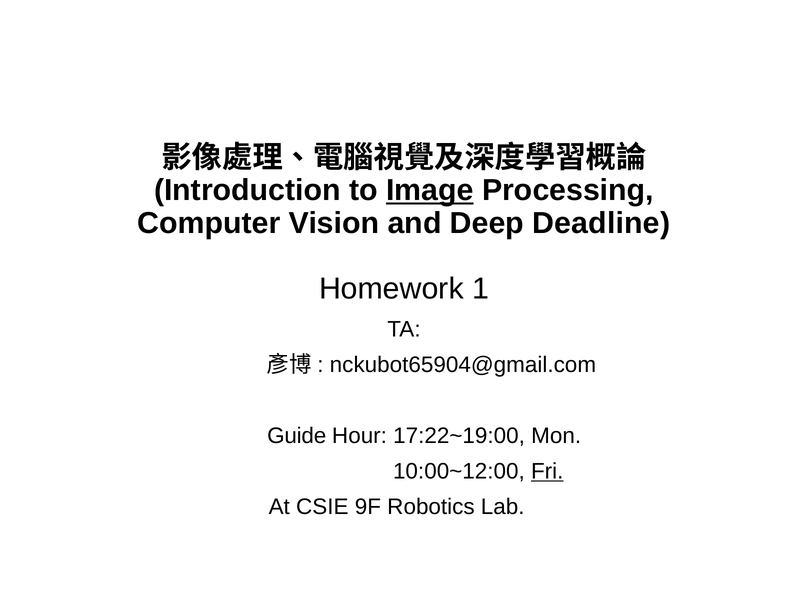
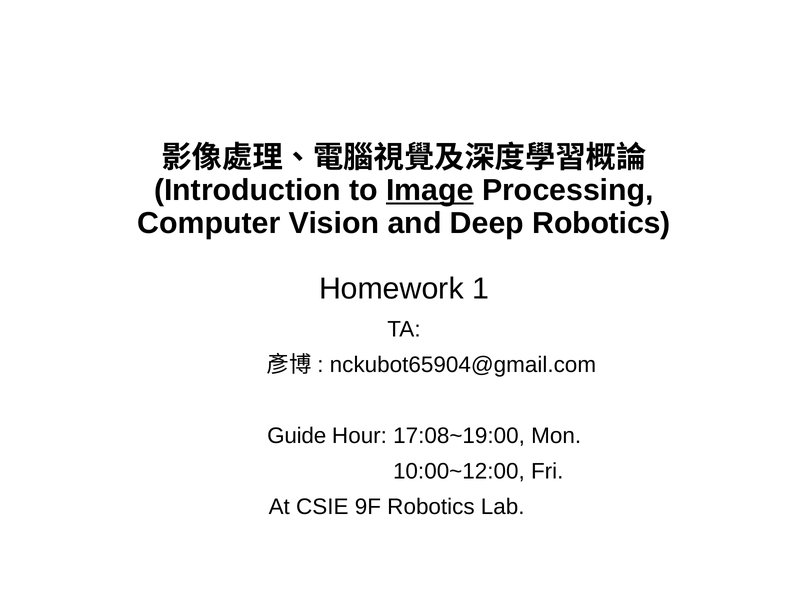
Deep Deadline: Deadline -> Robotics (601, 223)
17:22~19:00: 17:22~19:00 -> 17:08~19:00 (459, 436)
Fri underline: present -> none (547, 471)
